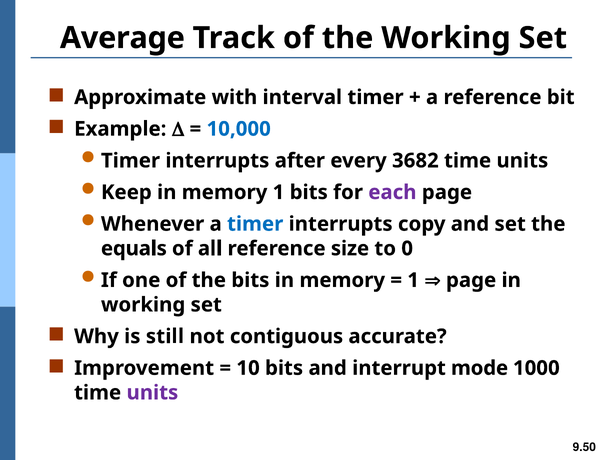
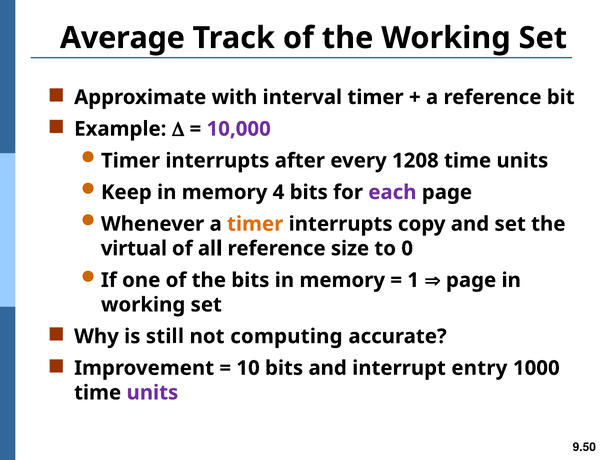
10,000 colour: blue -> purple (239, 129)
3682: 3682 -> 1208 (415, 161)
memory 1: 1 -> 4 (278, 192)
timer colour: blue -> orange (255, 224)
equals: equals -> virtual (134, 248)
contiguous: contiguous -> computing (286, 336)
mode: mode -> entry (479, 368)
